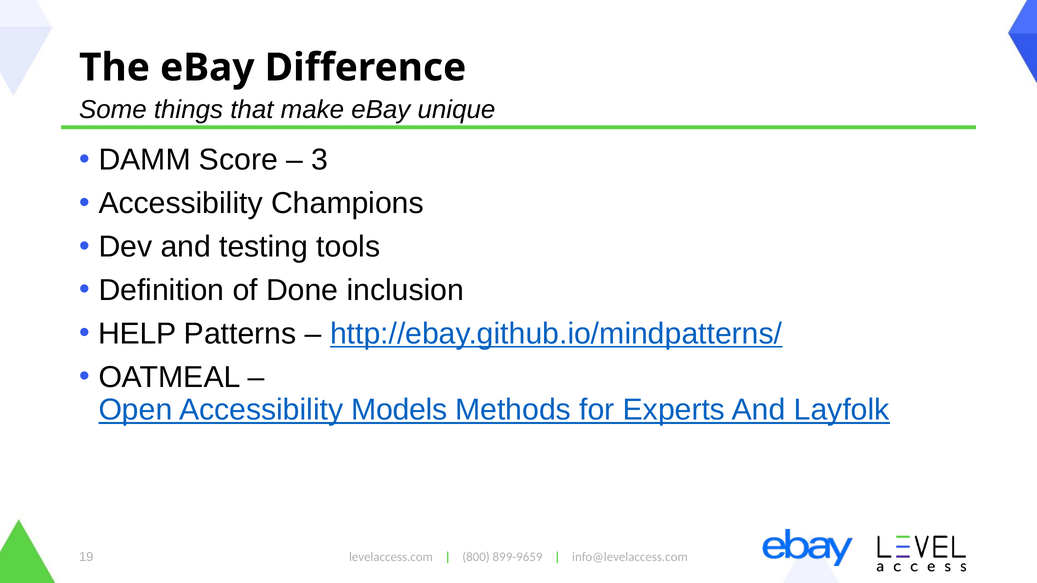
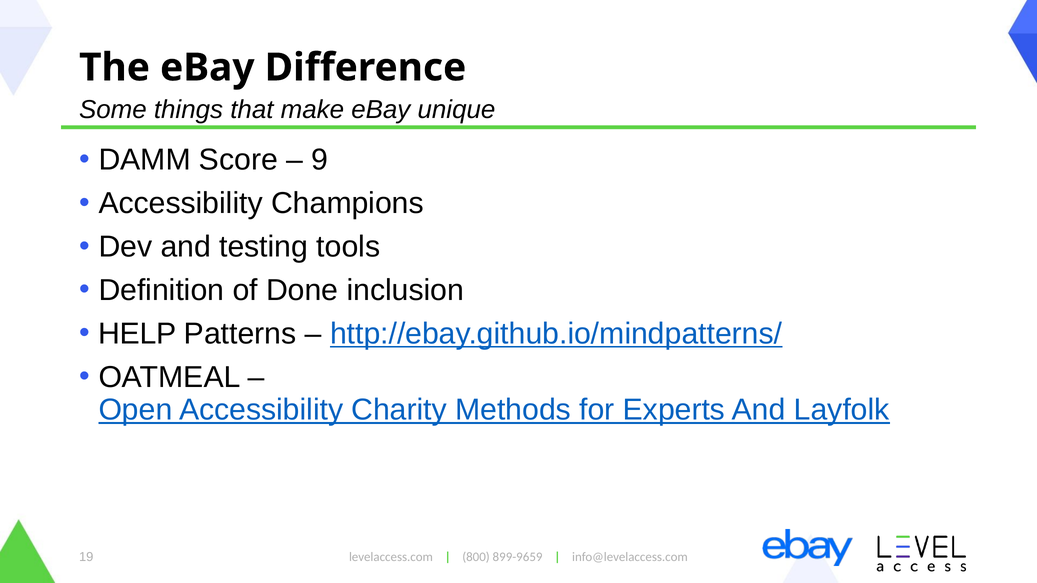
3: 3 -> 9 (320, 160)
Models: Models -> Charity (399, 410)
